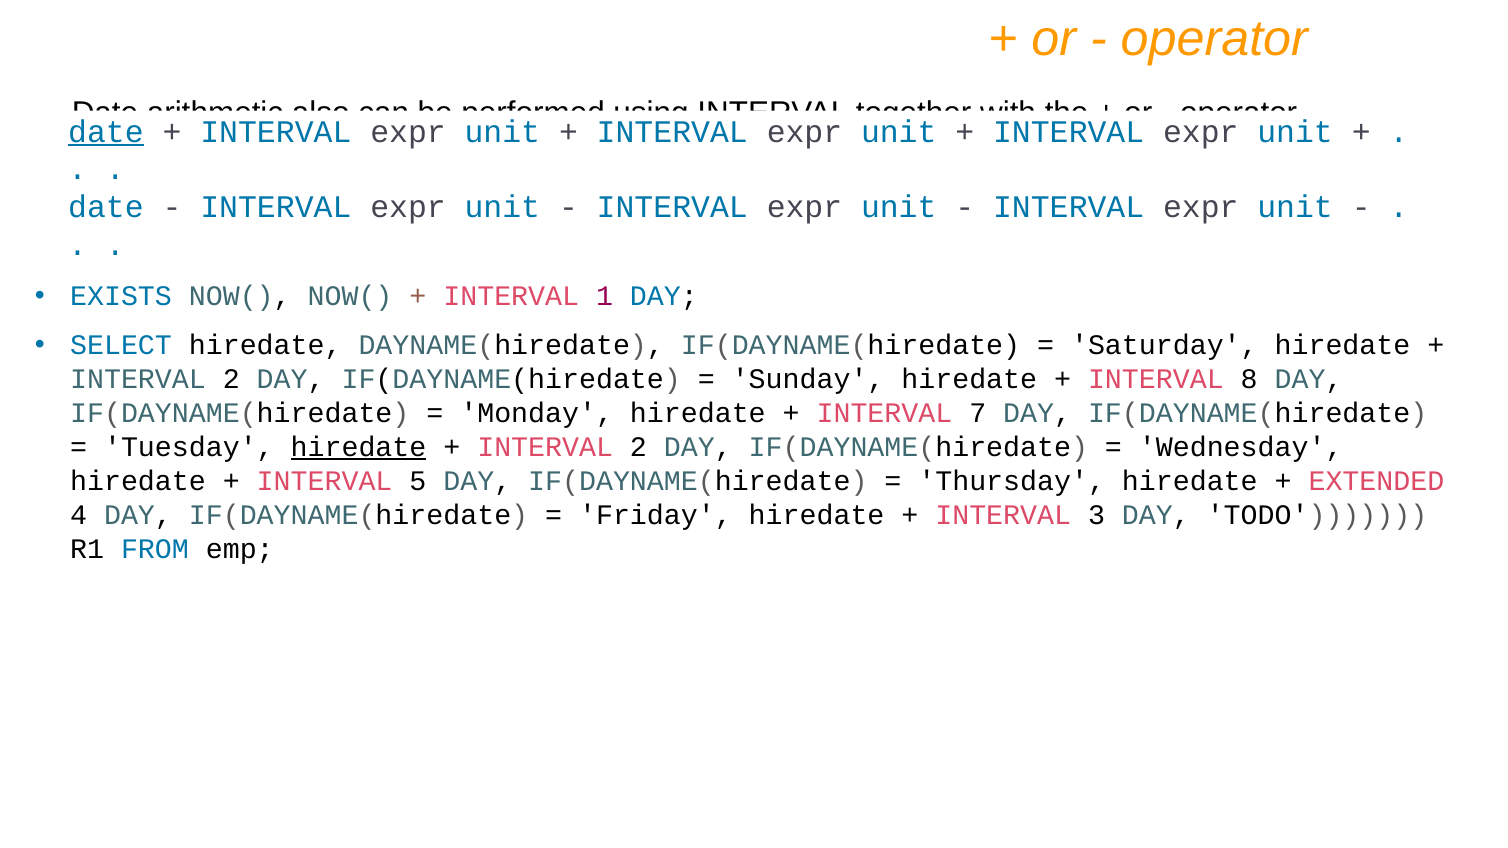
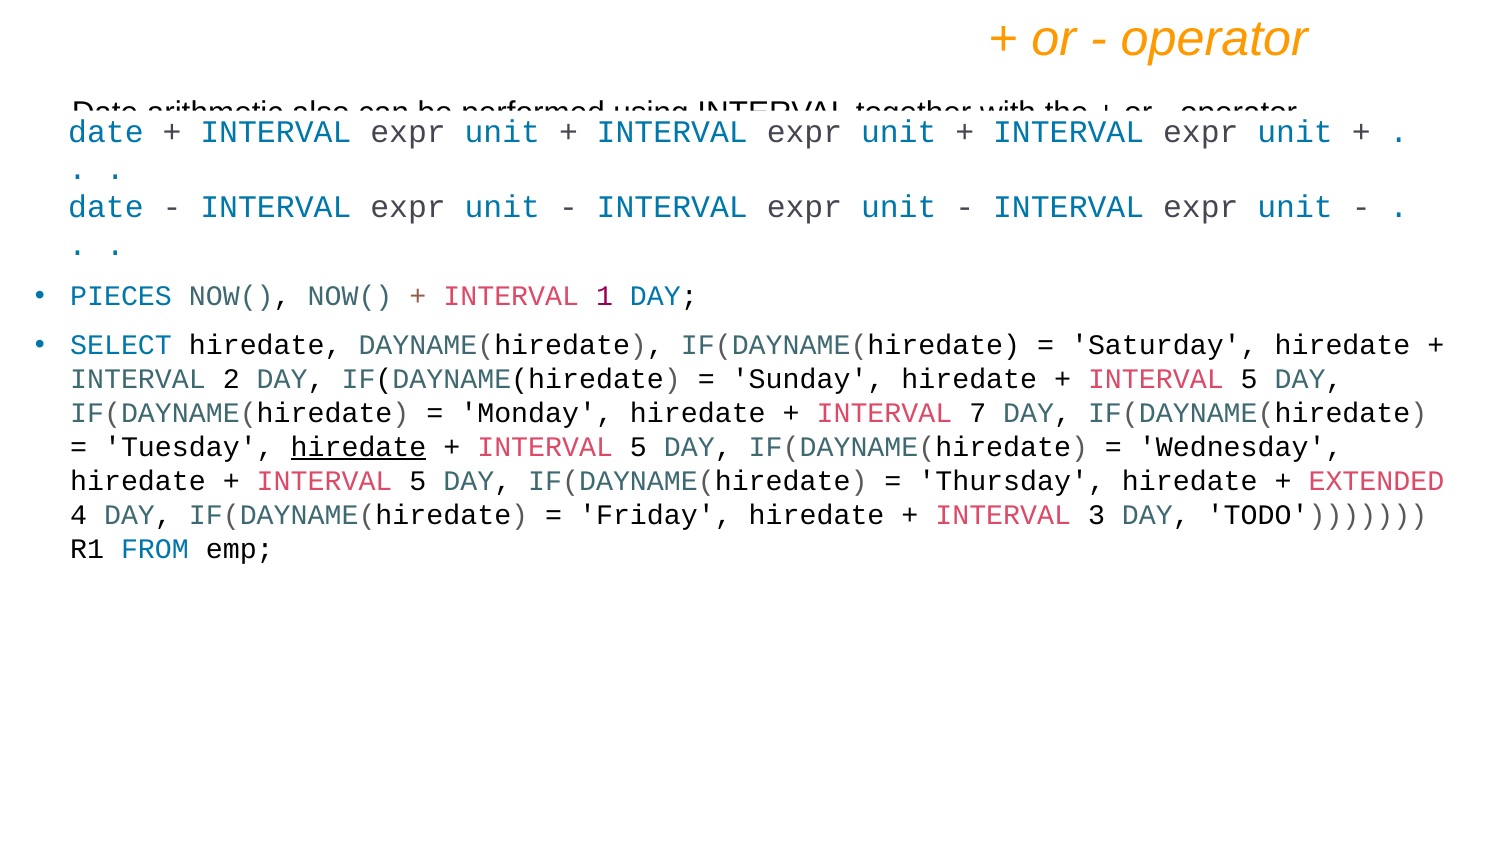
date underline: present -> none (106, 132)
EXISTS: EXISTS -> PIECES (121, 297)
8: 8 -> 5 (1249, 379)
2: 2 -> 5 (638, 447)
